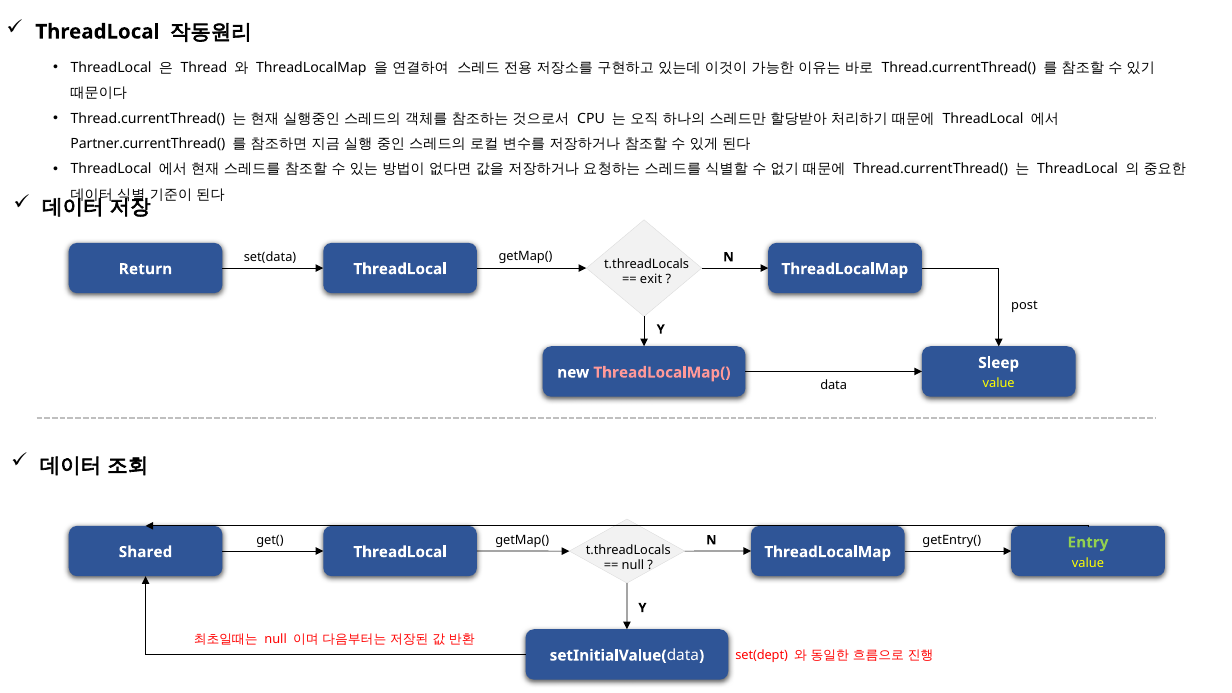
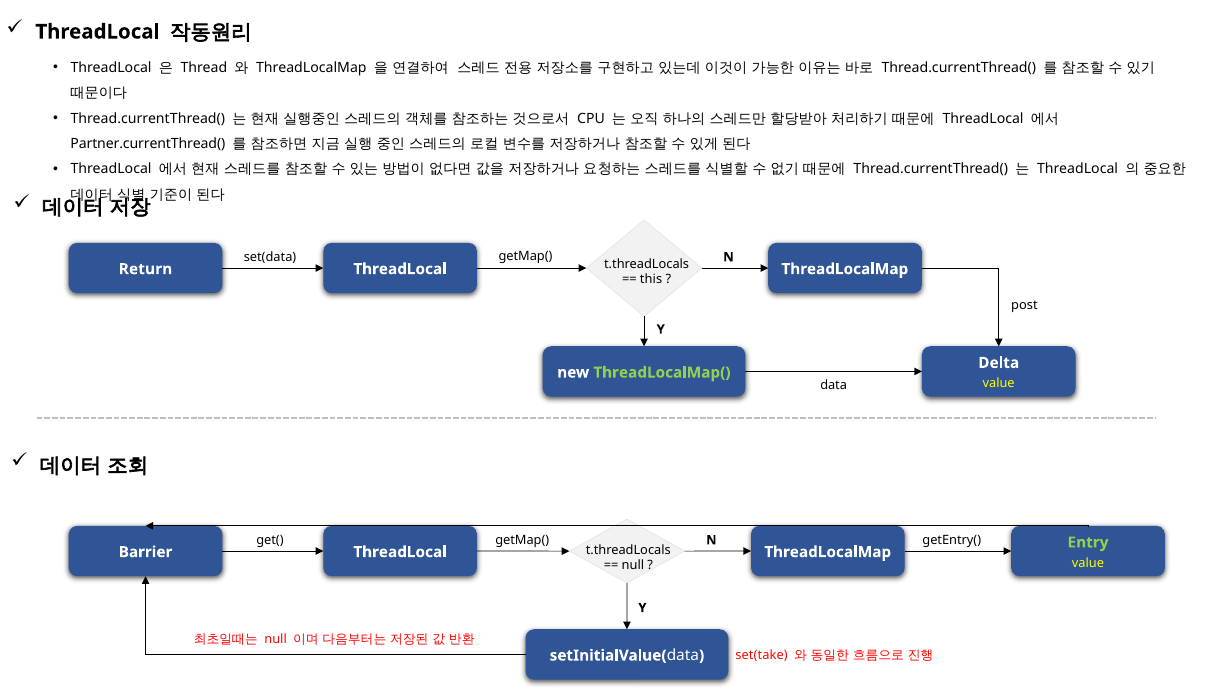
exit: exit -> this (651, 280)
Sleep: Sleep -> Delta (999, 363)
ThreadLocalMap( colour: pink -> light green (662, 372)
Shared: Shared -> Barrier (146, 552)
set(dept: set(dept -> set(take (762, 655)
